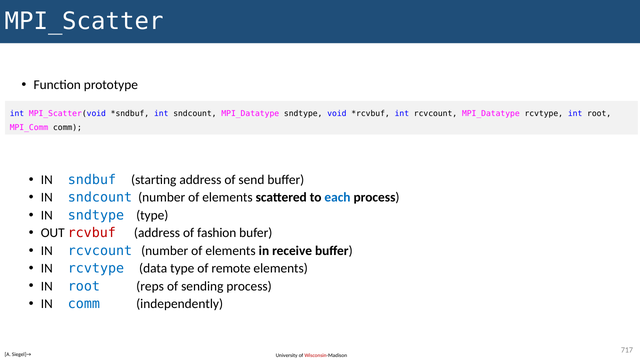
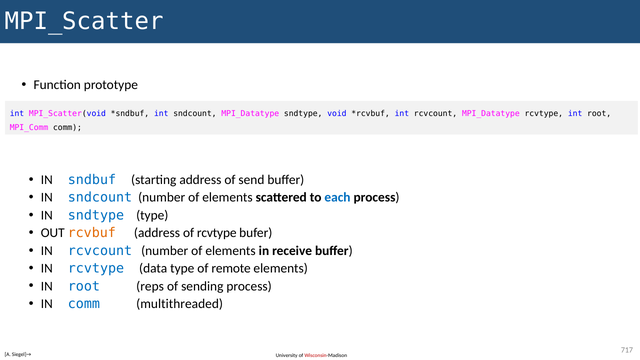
rcvbuf colour: red -> orange (92, 233)
of fashion: fashion -> rcvtype (217, 233)
independently: independently -> multithreaded (180, 304)
